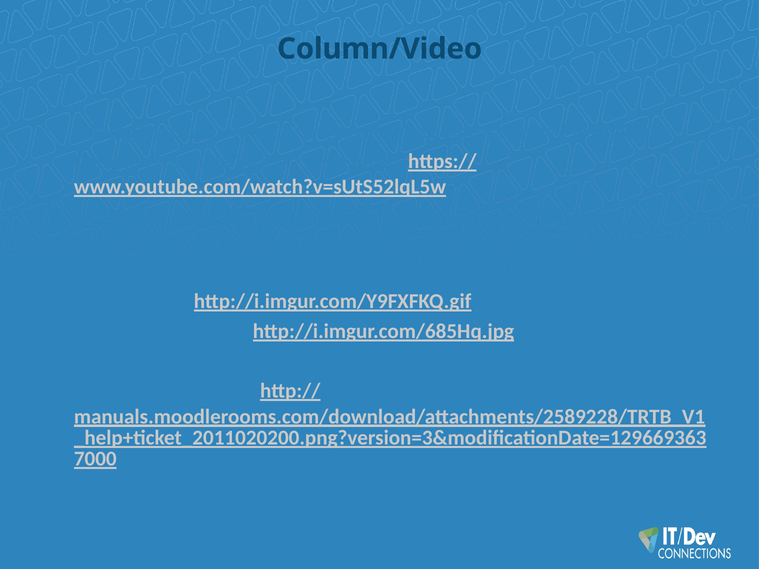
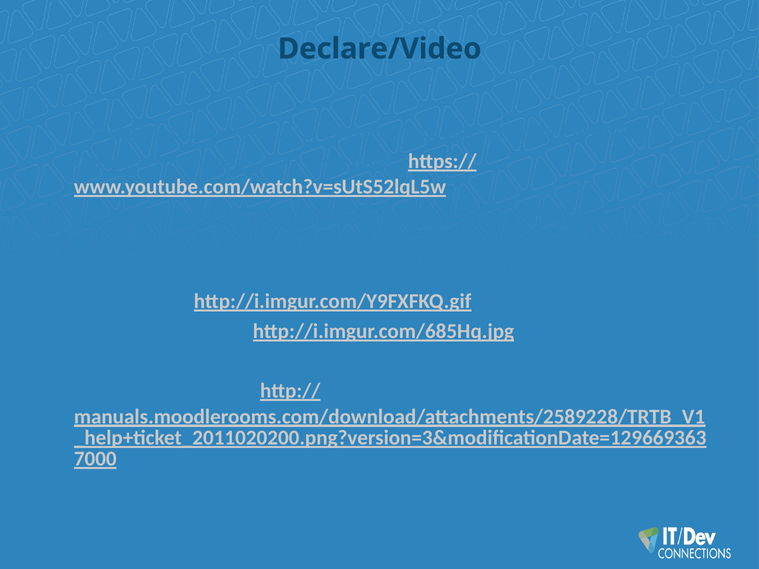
Column/Video: Column/Video -> Declare/Video (380, 49)
